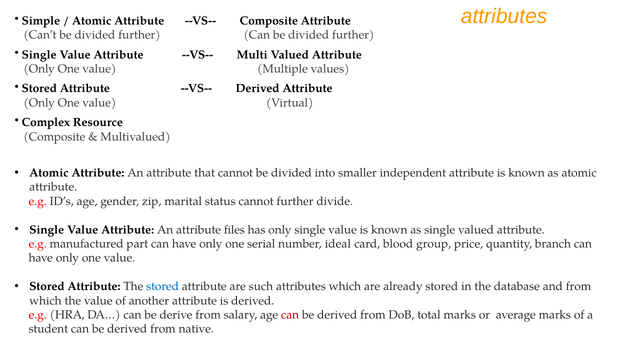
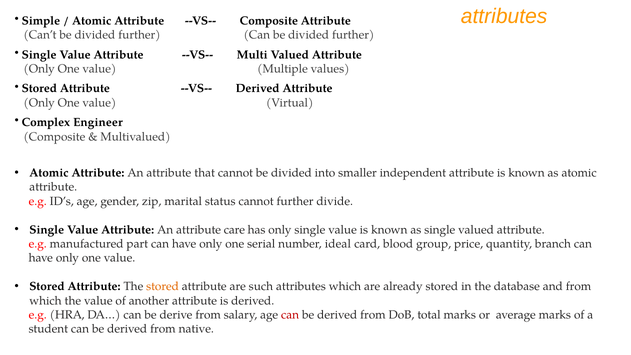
Resource: Resource -> Engineer (98, 122)
files: files -> care (234, 230)
stored colour: blue -> orange (163, 286)
